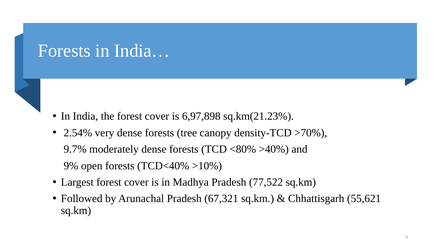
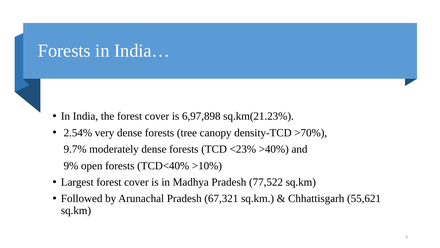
<80%: <80% -> <23% (243, 149)
